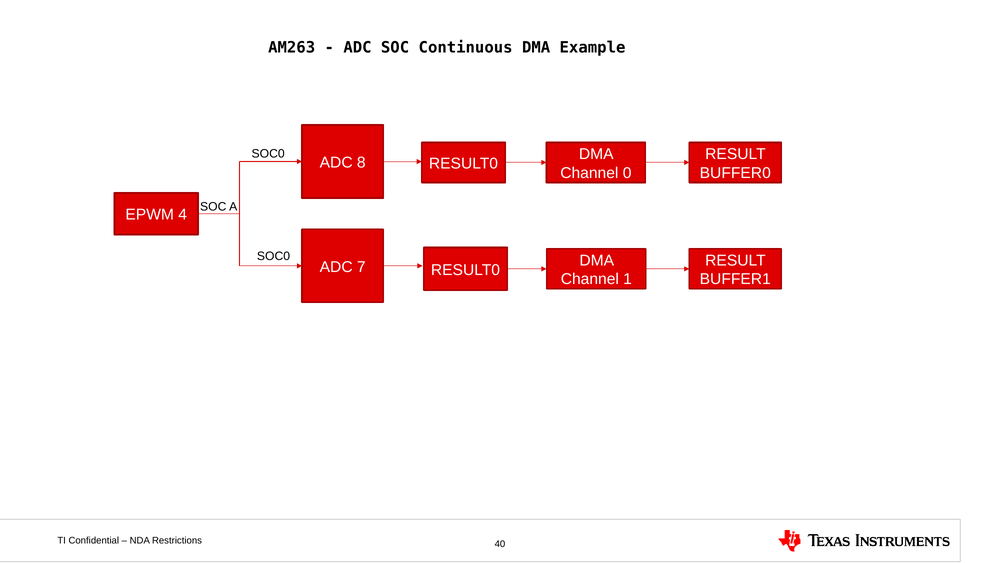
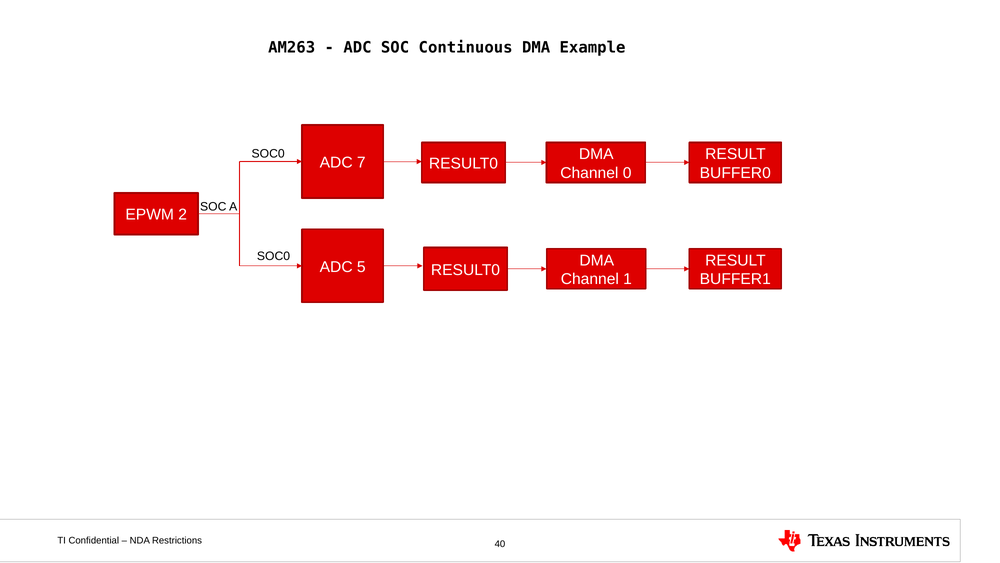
8: 8 -> 7 (361, 163)
4: 4 -> 2 (183, 215)
7: 7 -> 5 (361, 267)
